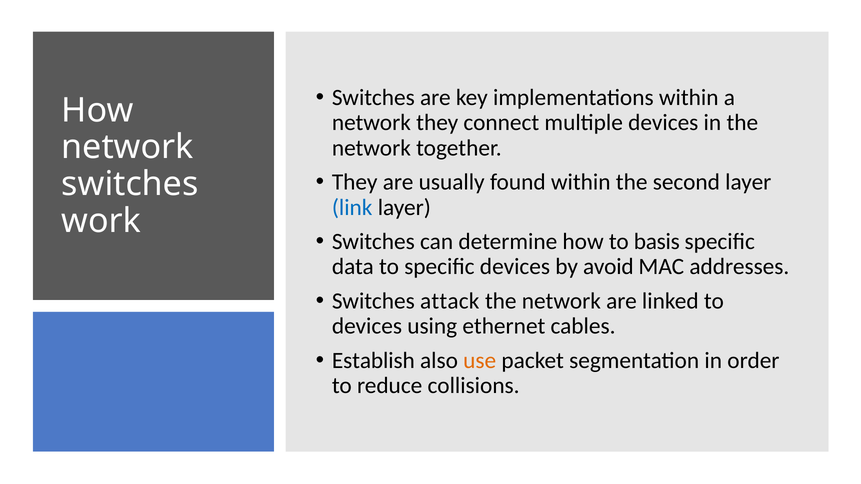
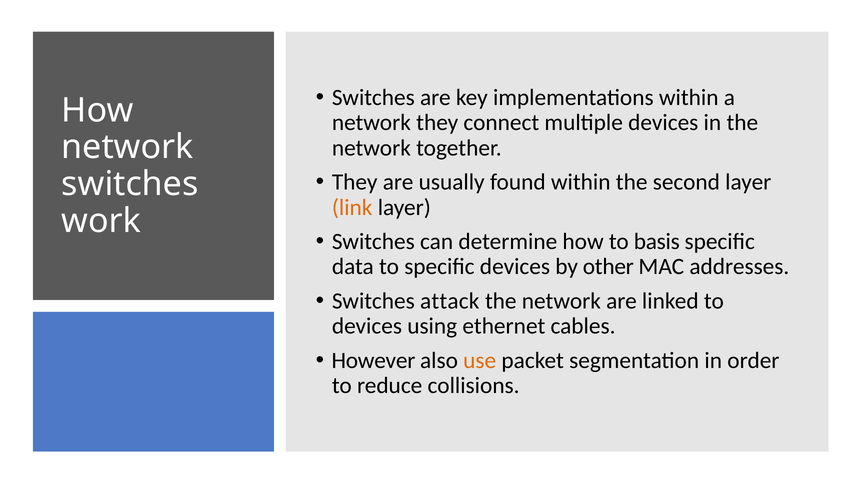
link colour: blue -> orange (352, 207)
avoid: avoid -> other (608, 267)
Establish: Establish -> However (373, 361)
